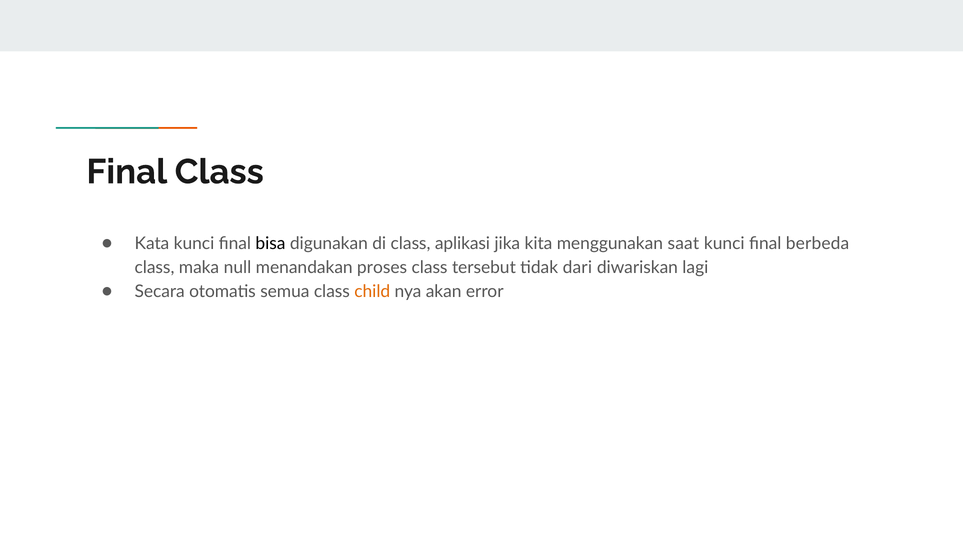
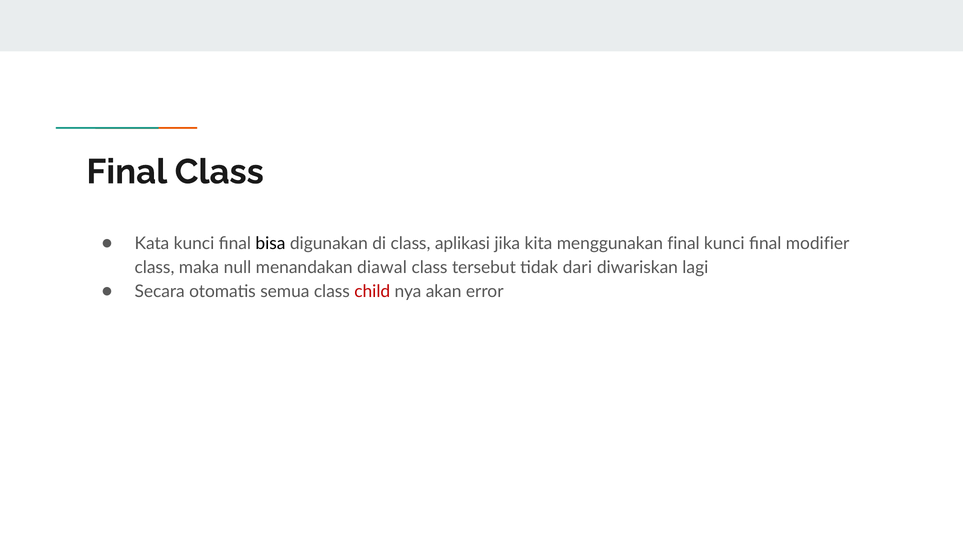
menggunakan saat: saat -> final (684, 243)
berbeda: berbeda -> modifier (818, 243)
proses: proses -> diawal (382, 267)
child colour: orange -> red (372, 291)
